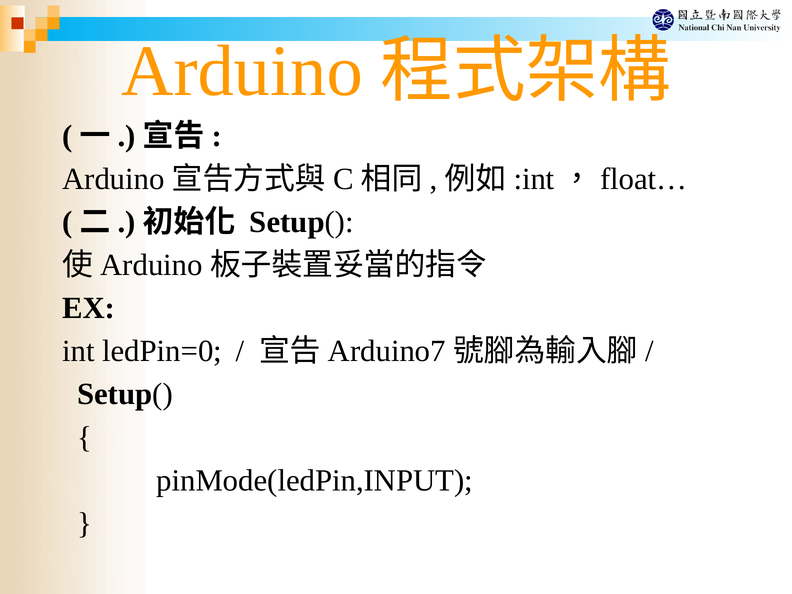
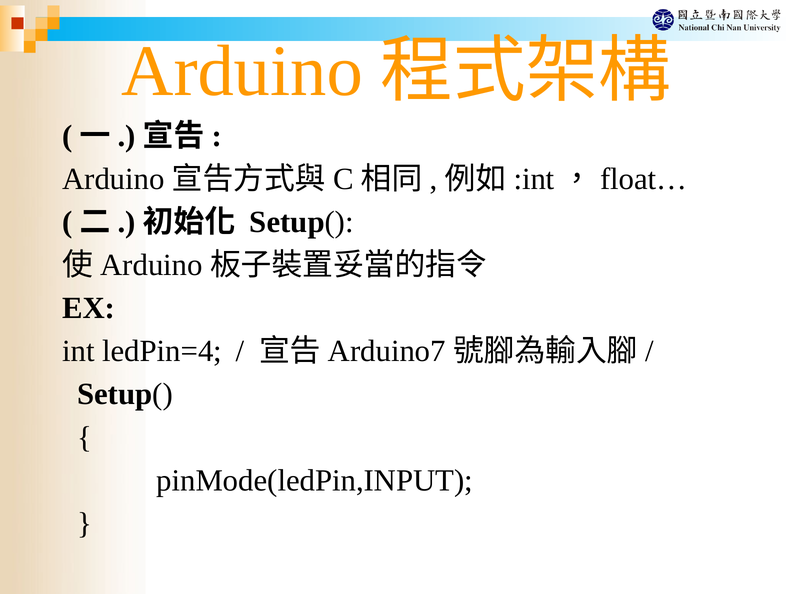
ledPin=0: ledPin=0 -> ledPin=4 (162, 351)
